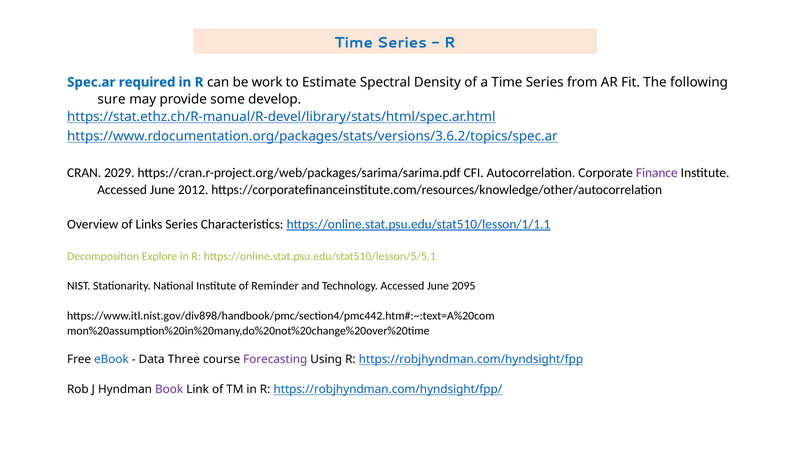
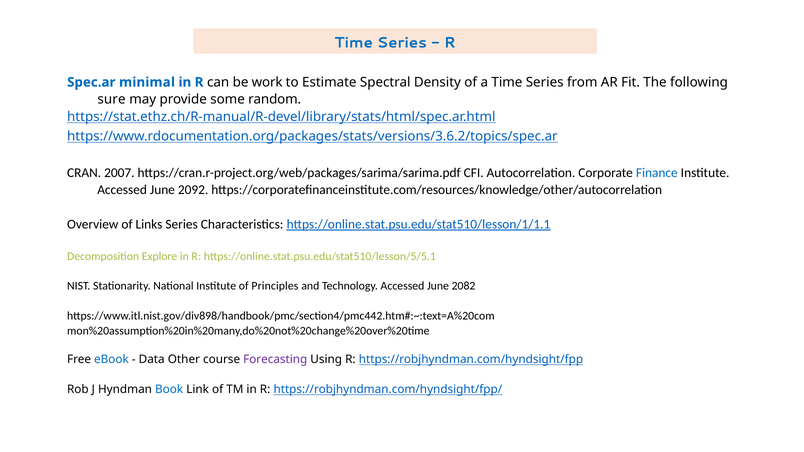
required: required -> minimal (147, 82)
develop: develop -> random (275, 99)
2029: 2029 -> 2007 (119, 173)
Finance colour: purple -> blue (657, 173)
2012: 2012 -> 2092 (193, 190)
Reminder: Reminder -> Principles (275, 286)
2095: 2095 -> 2082 (464, 286)
Three: Three -> Other (184, 359)
Book colour: purple -> blue (169, 389)
